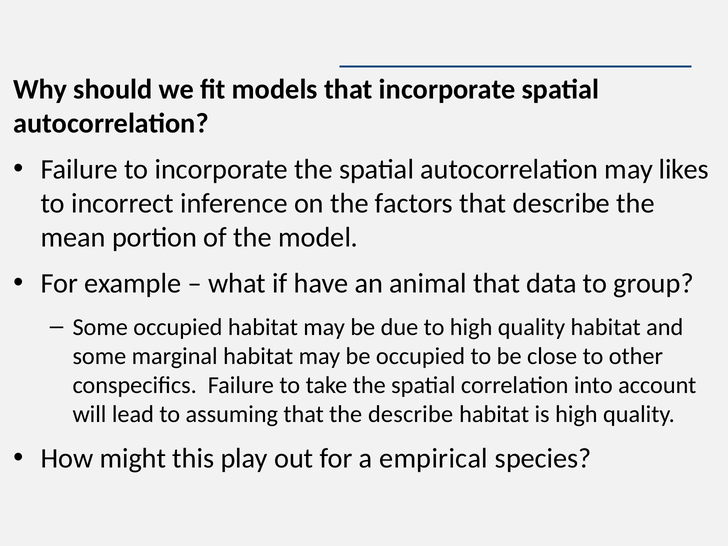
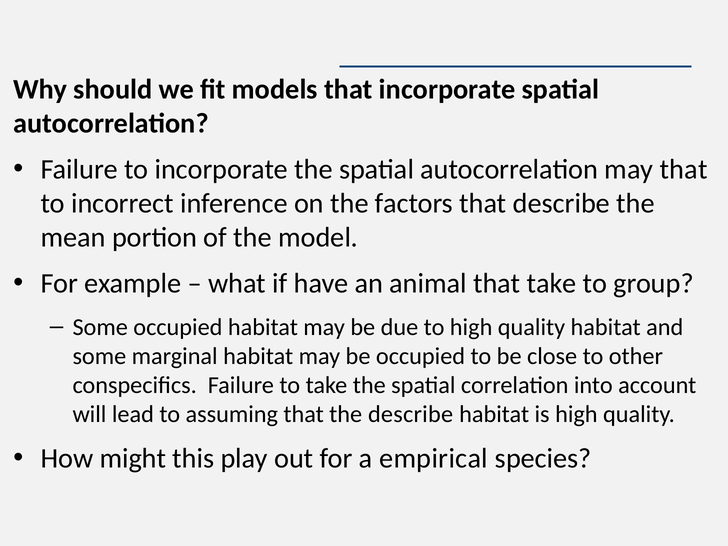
may likes: likes -> that (684, 169)
that data: data -> take (552, 284)
